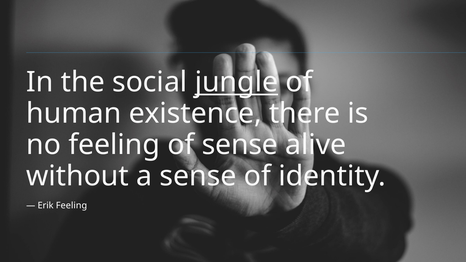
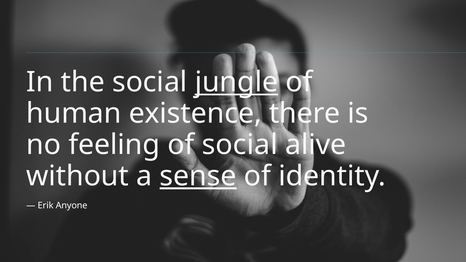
of sense: sense -> social (240, 145)
sense underline: none -> present (198, 176)
Erik Feeling: Feeling -> Anyone (72, 206)
